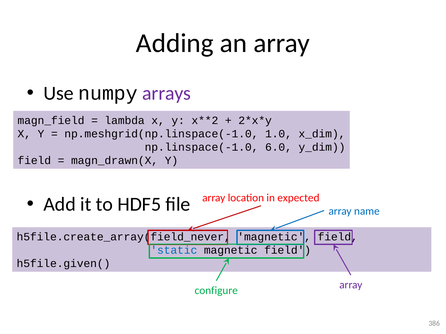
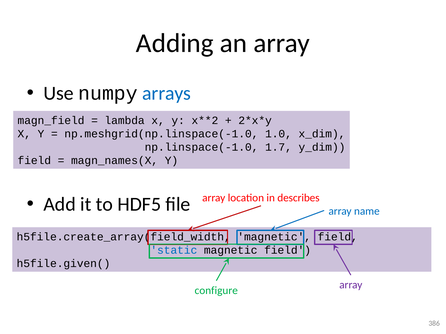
arrays colour: purple -> blue (167, 94)
6.0: 6.0 -> 1.7 (278, 147)
magn_drawn(X: magn_drawn(X -> magn_names(X (115, 161)
expected: expected -> describes (298, 198)
h5file.create_array(field_never: h5file.create_array(field_never -> h5file.create_array(field_width (124, 237)
